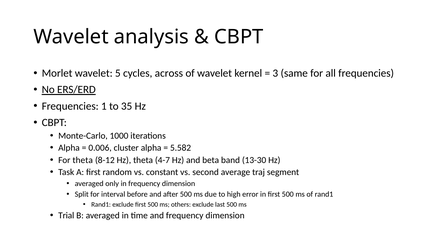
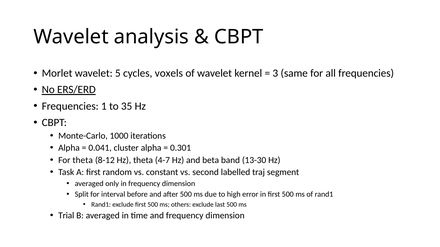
across: across -> voxels (169, 73)
0.006: 0.006 -> 0.041 (100, 148)
5.582: 5.582 -> 0.301 (181, 148)
average: average -> labelled (236, 173)
